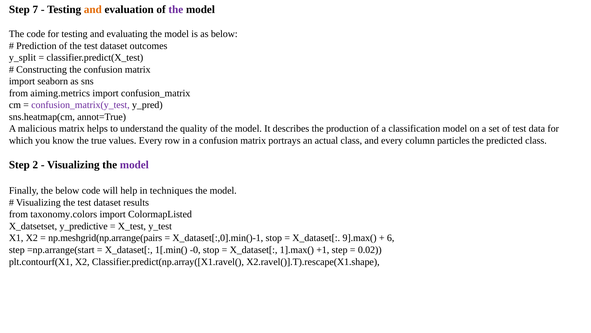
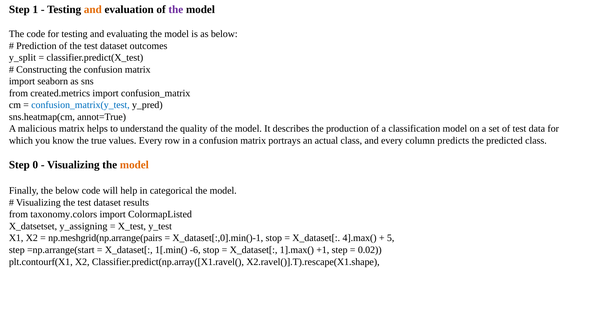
7: 7 -> 1 (35, 10)
aiming.metrics: aiming.metrics -> created.metrics (60, 93)
confusion_matrix(y_test colour: purple -> blue (80, 105)
particles: particles -> predicts (453, 140)
2: 2 -> 0 (35, 165)
model colour: purple -> orange (134, 165)
techniques: techniques -> categorical (171, 190)
y_predictive: y_predictive -> y_assigning (83, 226)
9].max(: 9].max( -> 4].max( (360, 238)
6: 6 -> 5 (391, 238)
-0: -0 -> -6 (195, 249)
